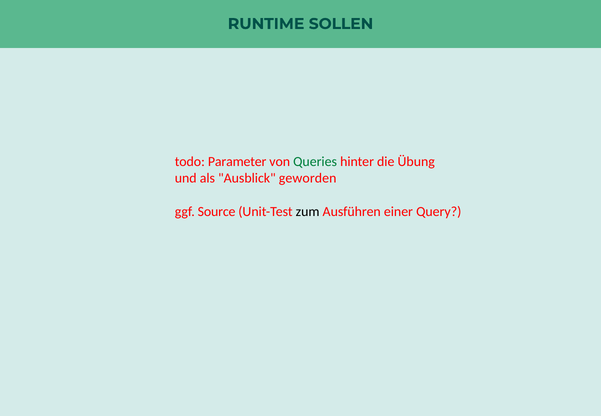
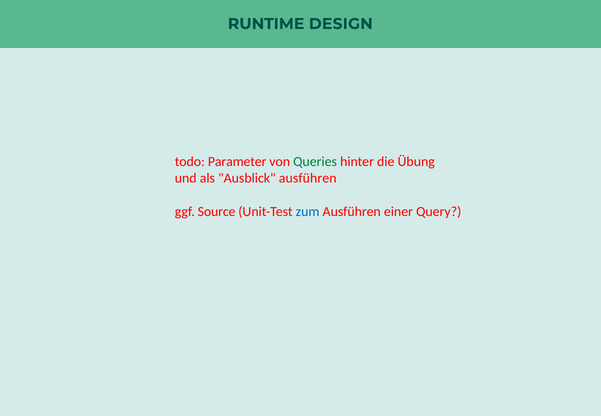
SOLLEN: SOLLEN -> DESIGN (341, 24)
Ausblick geworden: geworden -> ausführen (308, 178)
zum colour: black -> blue (308, 211)
